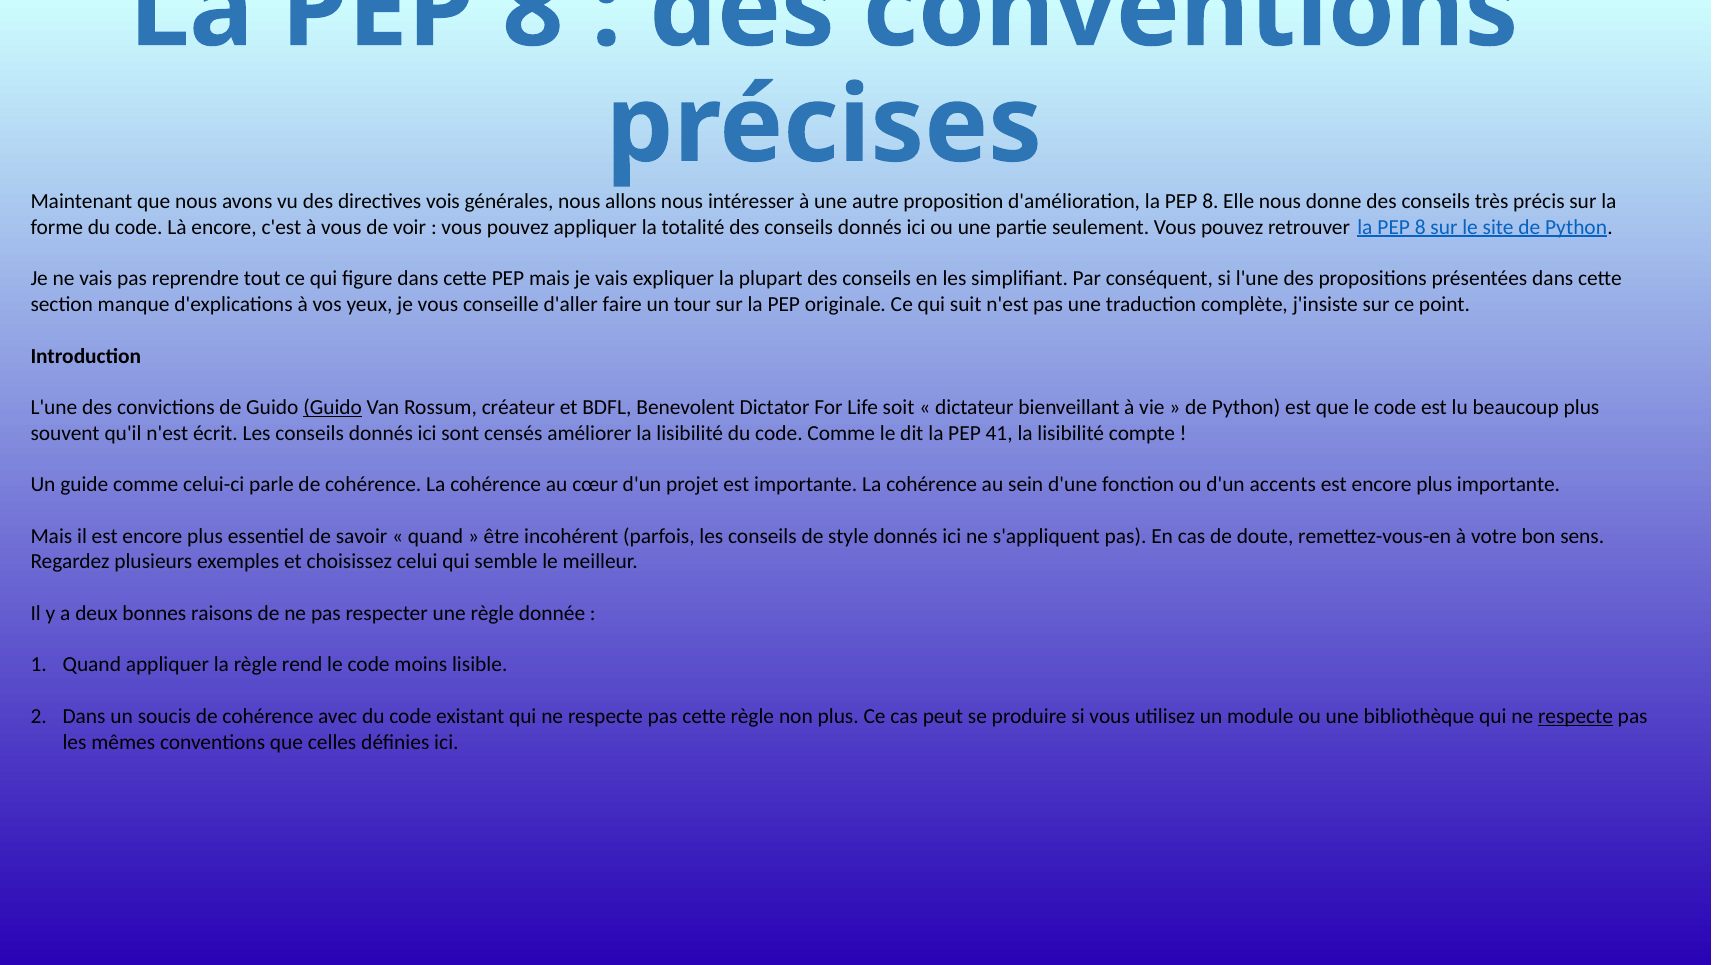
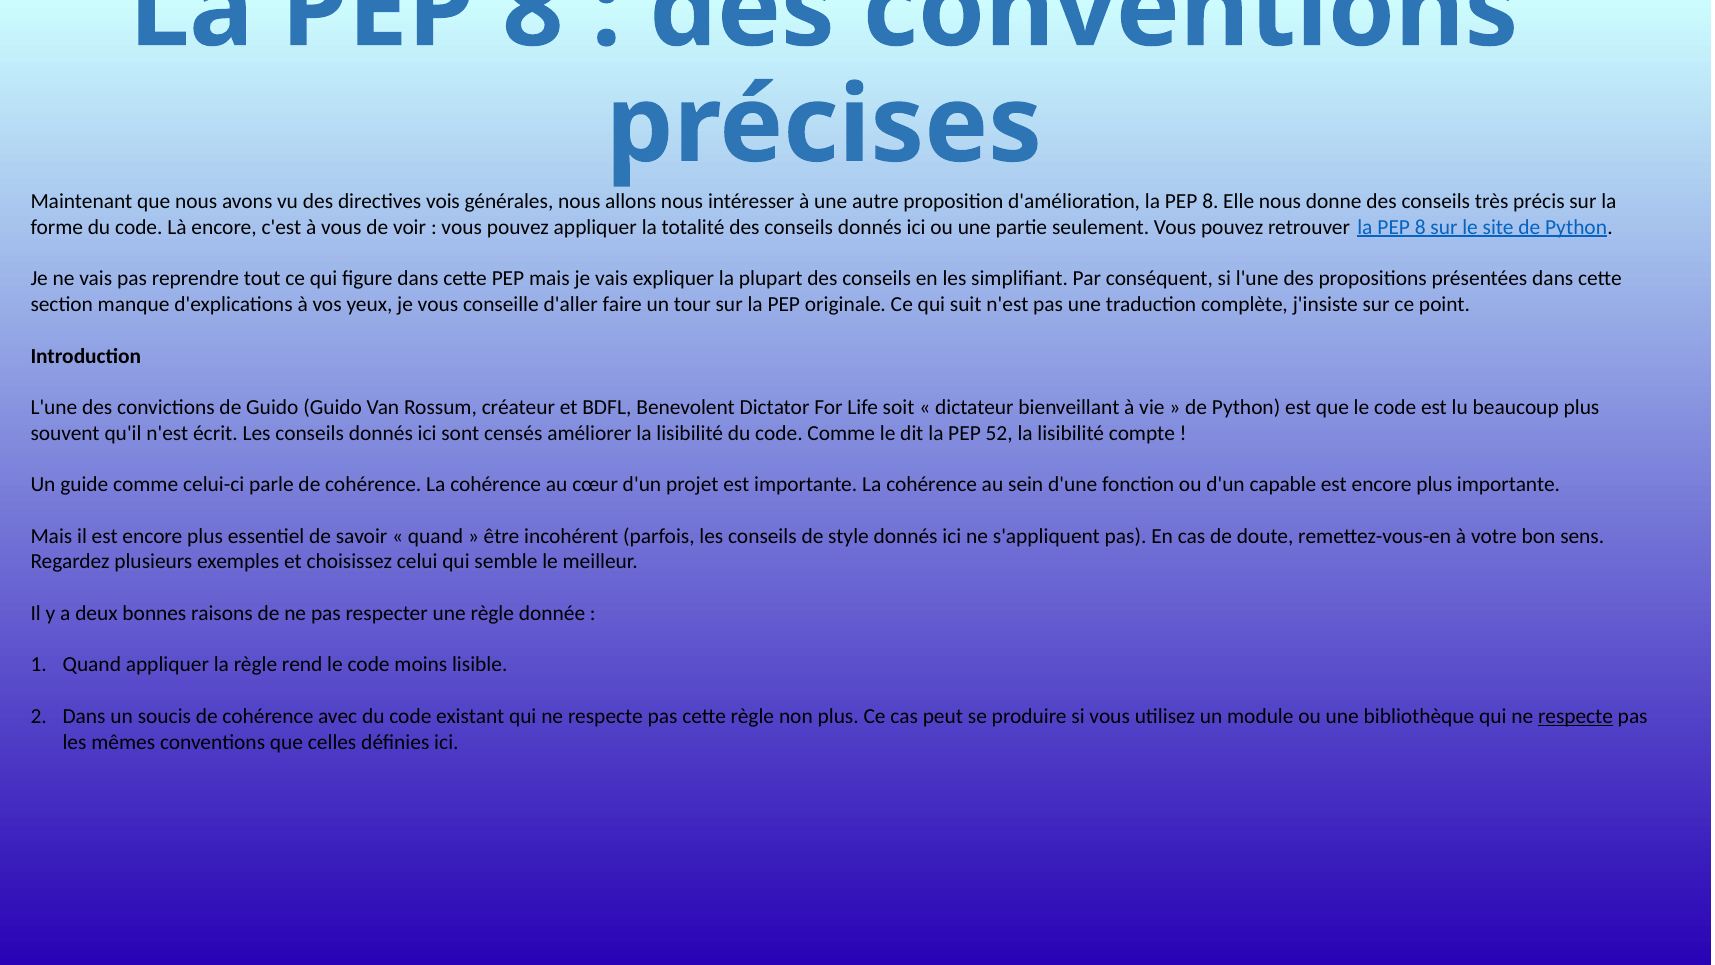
Guido underline: present -> none (333, 407)
41: 41 -> 52 (999, 433)
accents: accents -> capable (1283, 485)
